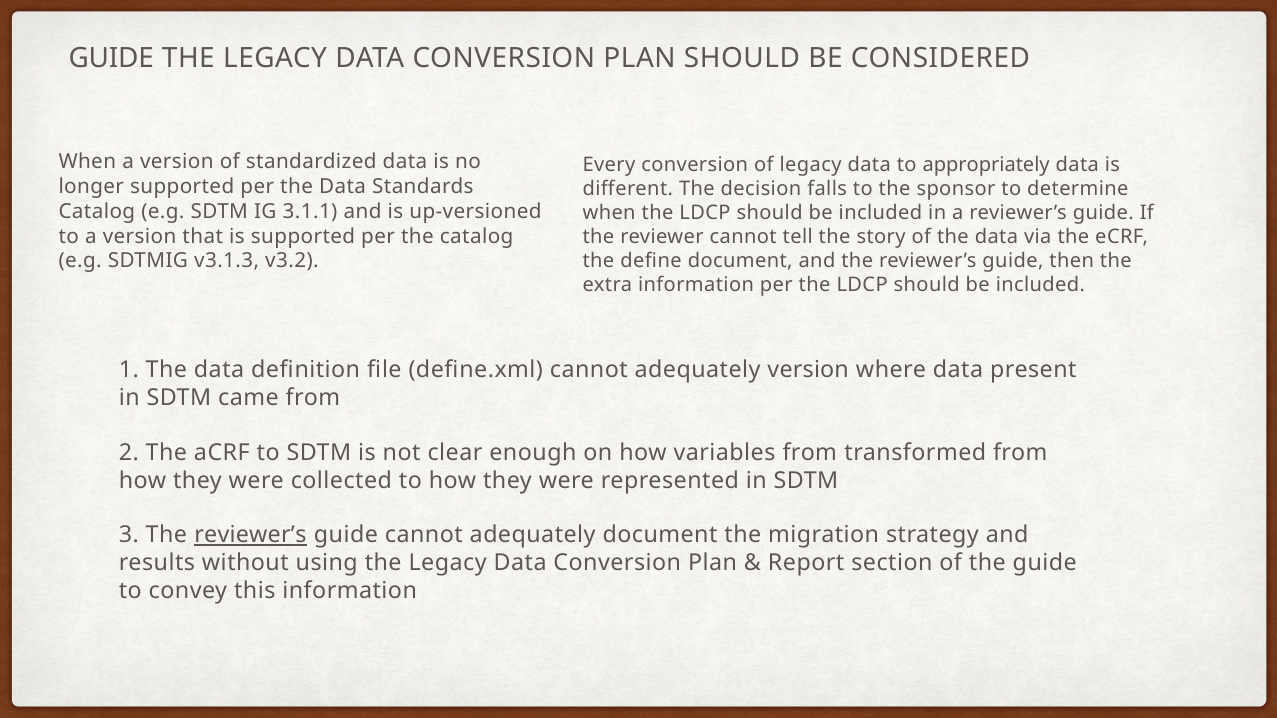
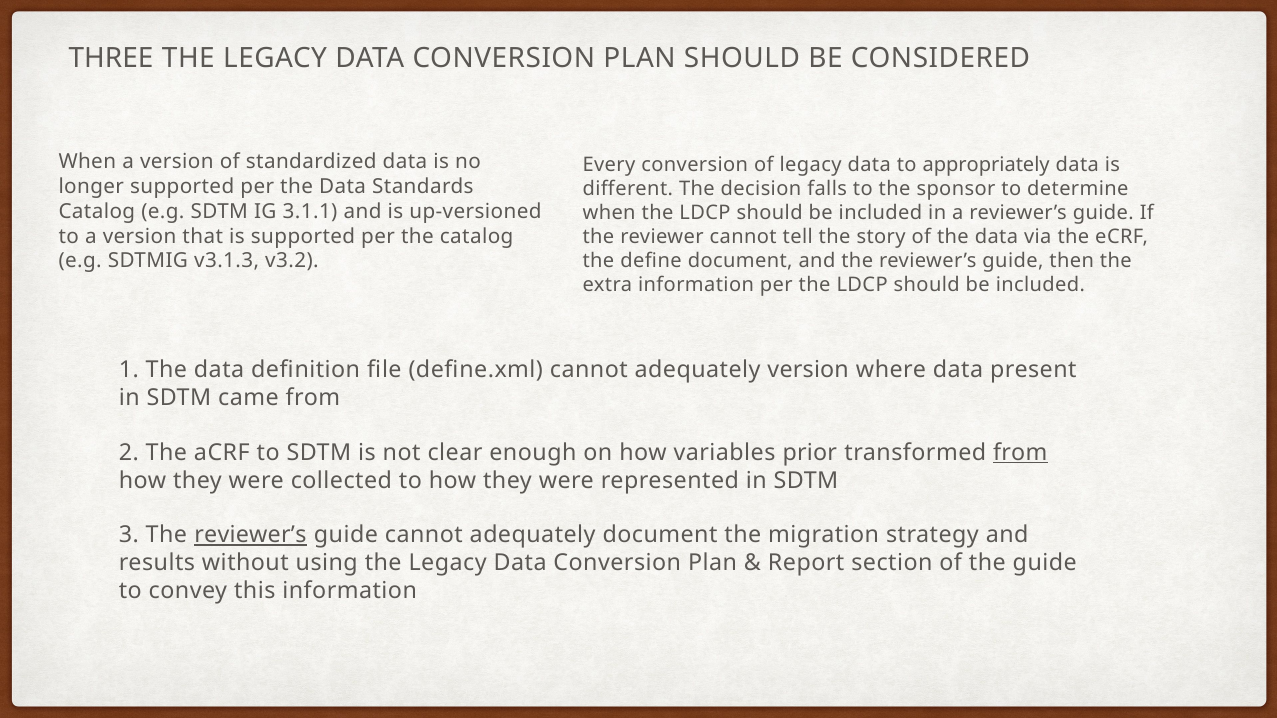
GUIDE: GUIDE -> THREE (111, 58)
variables from: from -> prior (810, 453)
from underline: none -> present (1020, 453)
